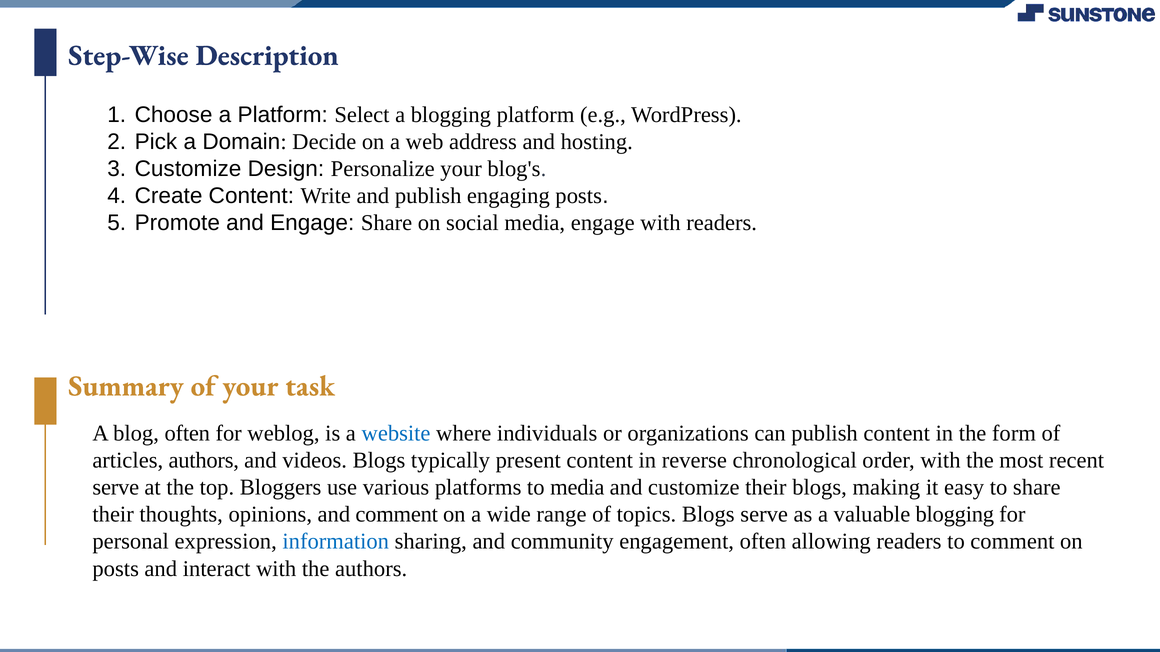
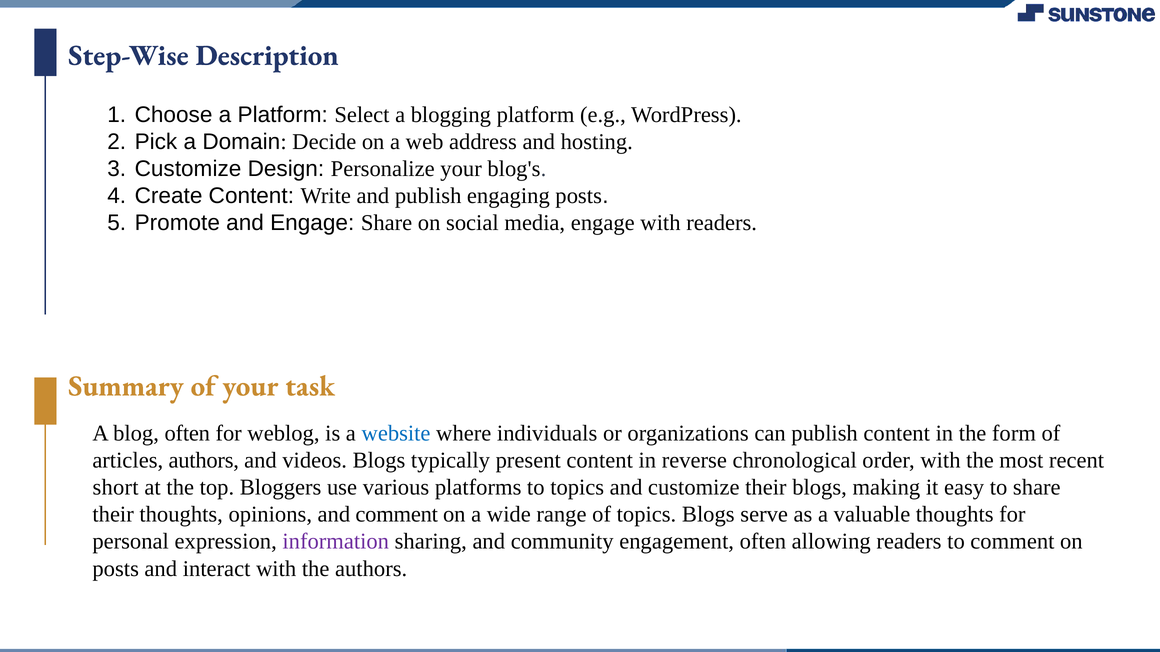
serve: serve -> short (116, 488)
to media: media -> topics (577, 488)
valuable blogging: blogging -> thoughts (955, 515)
information colour: blue -> purple (336, 542)
